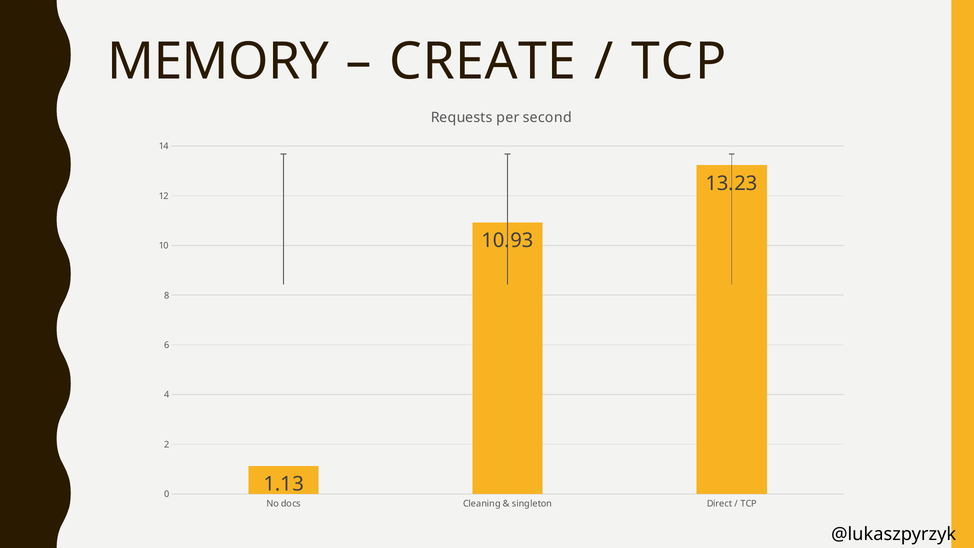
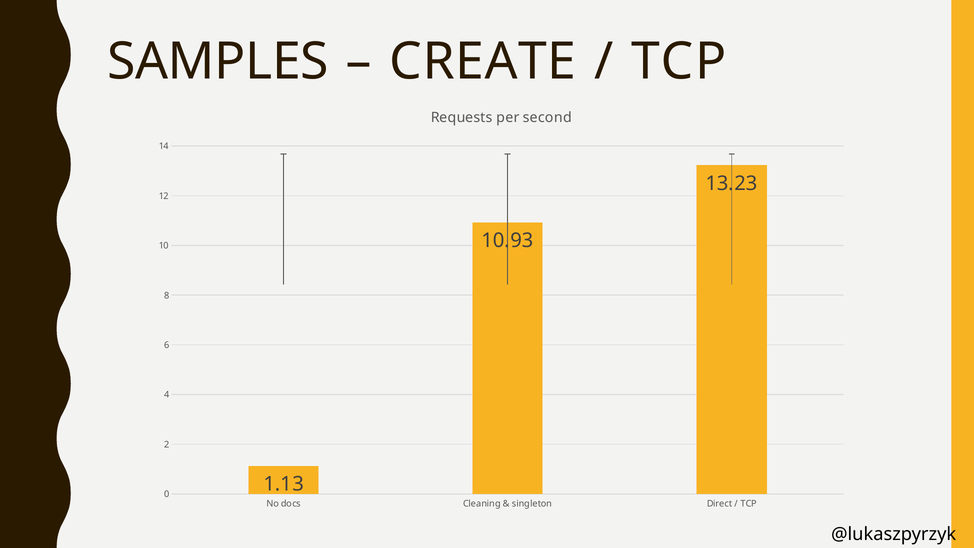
MEMORY: MEMORY -> SAMPLES (218, 62)
